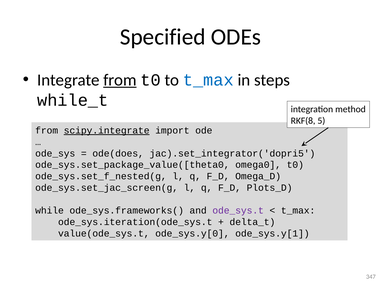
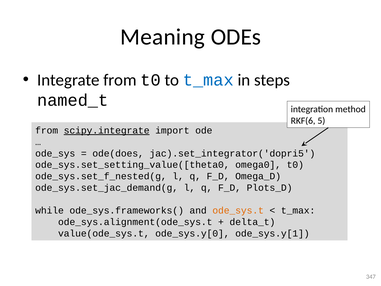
Specified: Specified -> Meaning (163, 37)
from underline: present -> none (120, 80)
while_t: while_t -> named_t (73, 100)
RKF(8: RKF(8 -> RKF(6 (303, 121)
ode_sys.set_package_value([theta0: ode_sys.set_package_value([theta0 -> ode_sys.set_setting_value([theta0 (132, 165)
ode_sys.set_jac_screen(g: ode_sys.set_jac_screen(g -> ode_sys.set_jac_demand(g (107, 188)
ode_sys.t colour: purple -> orange (238, 210)
ode_sys.iteration(ode_sys.t: ode_sys.iteration(ode_sys.t -> ode_sys.alignment(ode_sys.t (135, 222)
